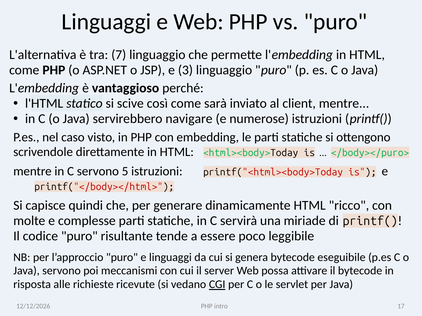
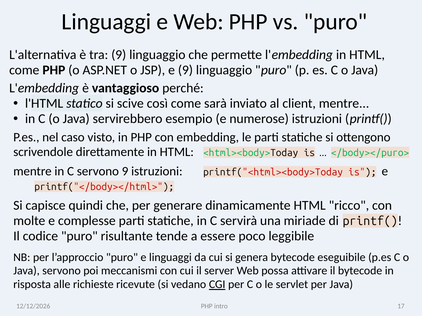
tra 7: 7 -> 9 (119, 55)
e 3: 3 -> 9 (185, 70)
navigare: navigare -> esempio (189, 119)
servono 5: 5 -> 9 (125, 171)
